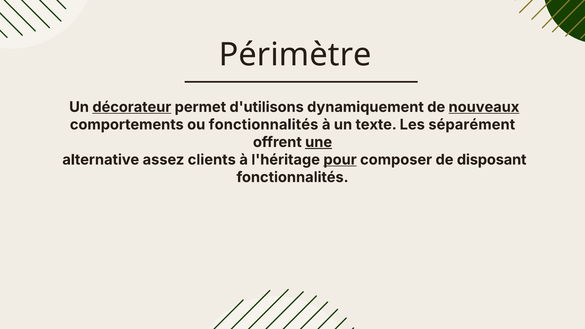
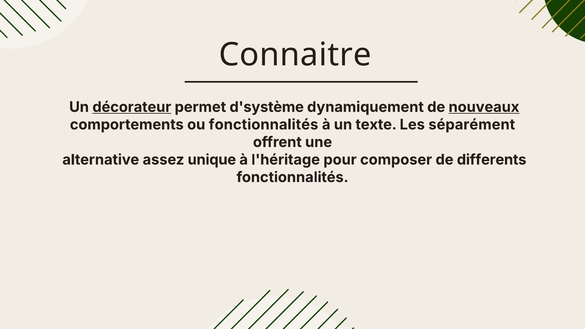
Périmètre: Périmètre -> Connaitre (295, 55)
d'utilisons: d'utilisons -> d'système (267, 107)
une underline: present -> none (319, 142)
clients: clients -> unique (212, 160)
pour underline: present -> none (340, 160)
disposant: disposant -> differents (492, 160)
